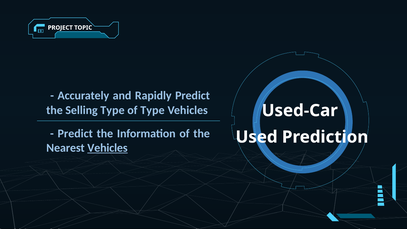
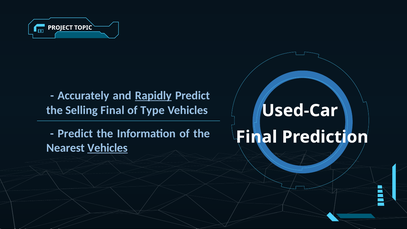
Rapidly underline: none -> present (153, 96)
Selling Type: Type -> Final (112, 110)
Used: Used -> Final (256, 137)
